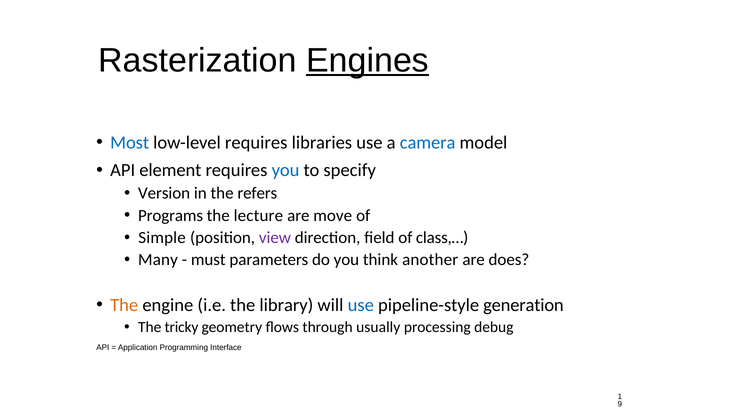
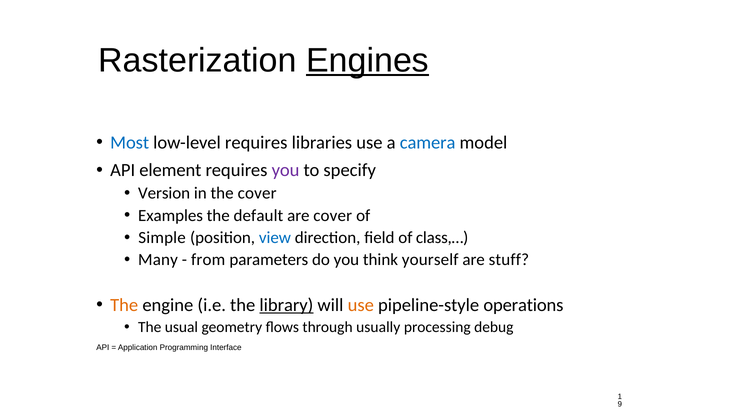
you colour: blue -> purple (286, 170)
the refers: refers -> cover (257, 194)
Programs: Programs -> Examples (170, 216)
lecture: lecture -> default (258, 216)
are move: move -> cover (333, 216)
view colour: purple -> blue (275, 238)
must: must -> from (208, 260)
another: another -> yourself (430, 260)
does: does -> stuff (509, 260)
library underline: none -> present (286, 305)
use colour: blue -> orange (361, 305)
generation: generation -> operations (523, 305)
tricky: tricky -> usual (181, 328)
